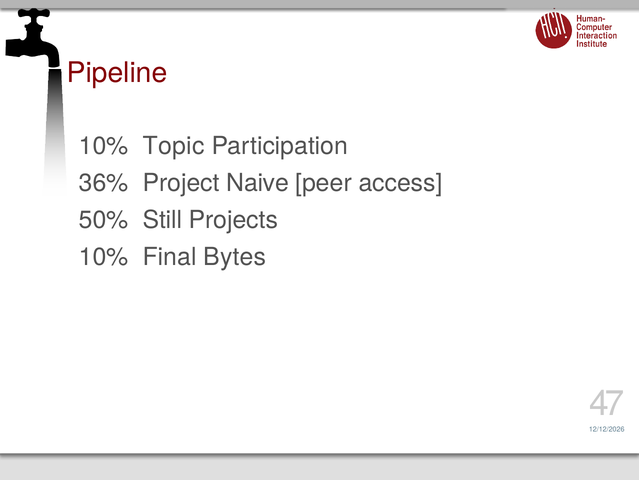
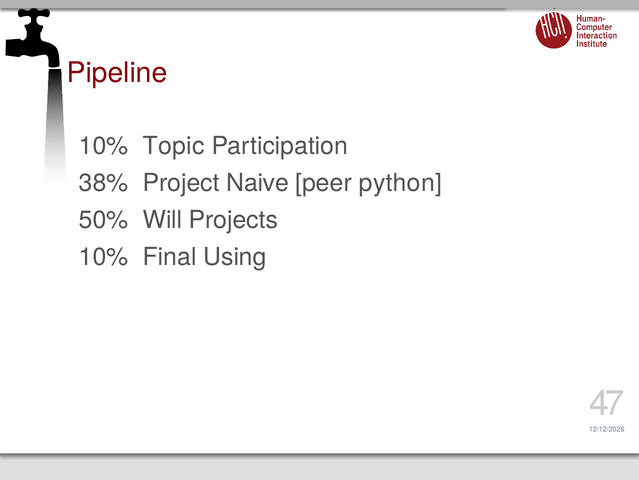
36%: 36% -> 38% (104, 183)
access: access -> python (400, 183)
Still: Still -> Will (162, 220)
Bytes: Bytes -> Using (235, 257)
